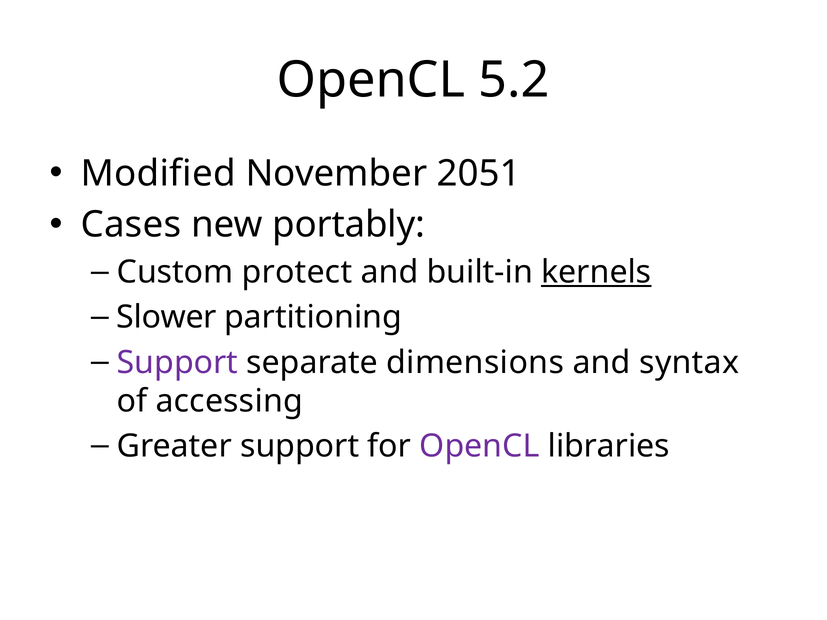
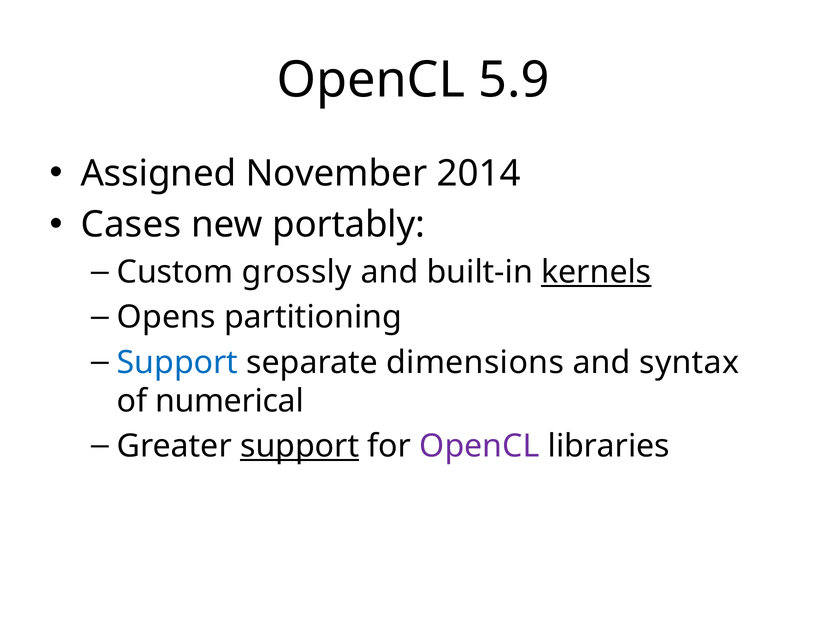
5.2: 5.2 -> 5.9 (514, 80)
Modified: Modified -> Assigned (158, 173)
2051: 2051 -> 2014 (479, 173)
protect: protect -> grossly (297, 272)
Slower: Slower -> Opens (166, 318)
Support colour: purple -> blue (177, 363)
accessing: accessing -> numerical (229, 401)
support underline: none -> present (300, 446)
